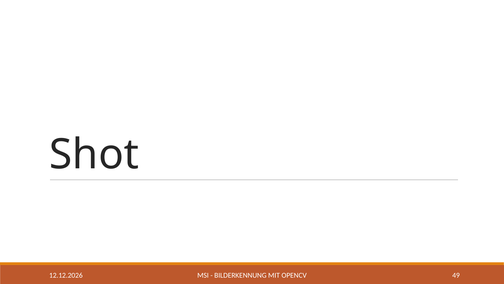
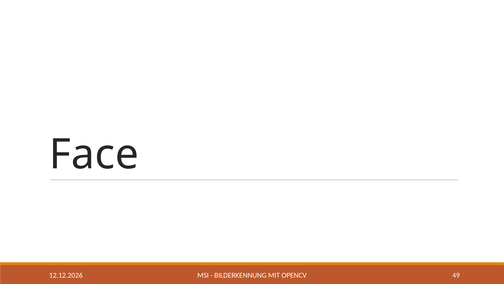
Shot: Shot -> Face (94, 154)
